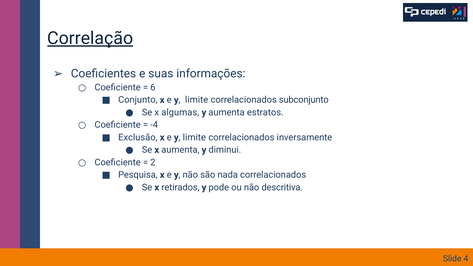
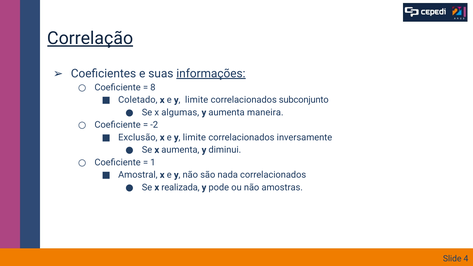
informações underline: none -> present (211, 73)
6: 6 -> 8 (153, 87)
Conjunto: Conjunto -> Coletado (138, 100)
estratos: estratos -> maneira (265, 112)
-4: -4 -> -2 (154, 125)
2: 2 -> 1 (153, 162)
Pesquisa: Pesquisa -> Amostral (138, 175)
retirados: retirados -> realizada (180, 187)
descritiva: descritiva -> amostras (282, 187)
